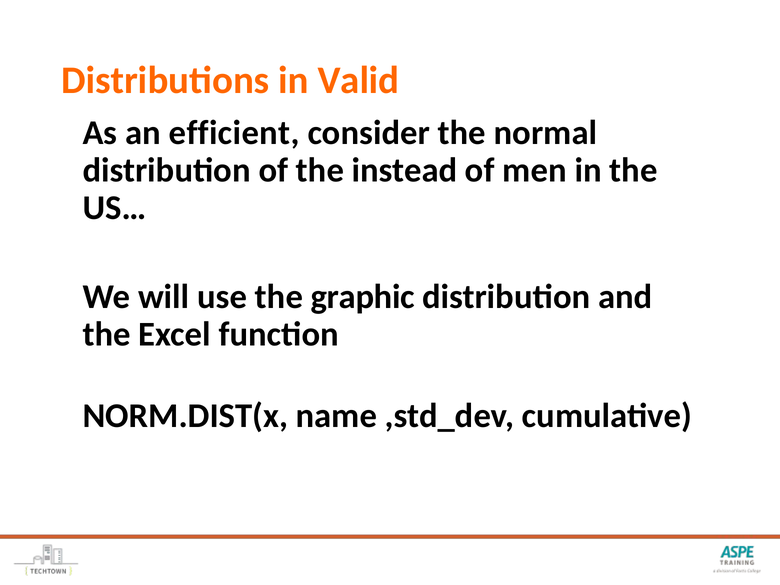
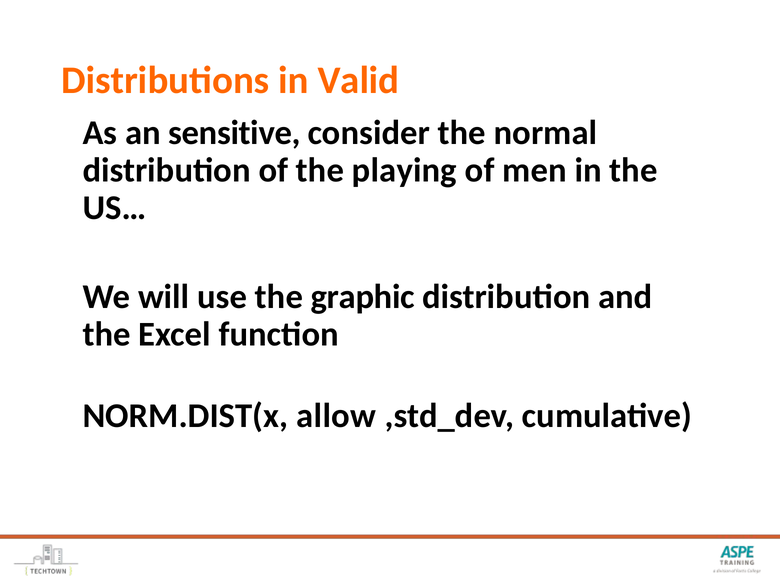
efficient: efficient -> sensitive (234, 133)
instead: instead -> playing (404, 170)
name: name -> allow (336, 416)
